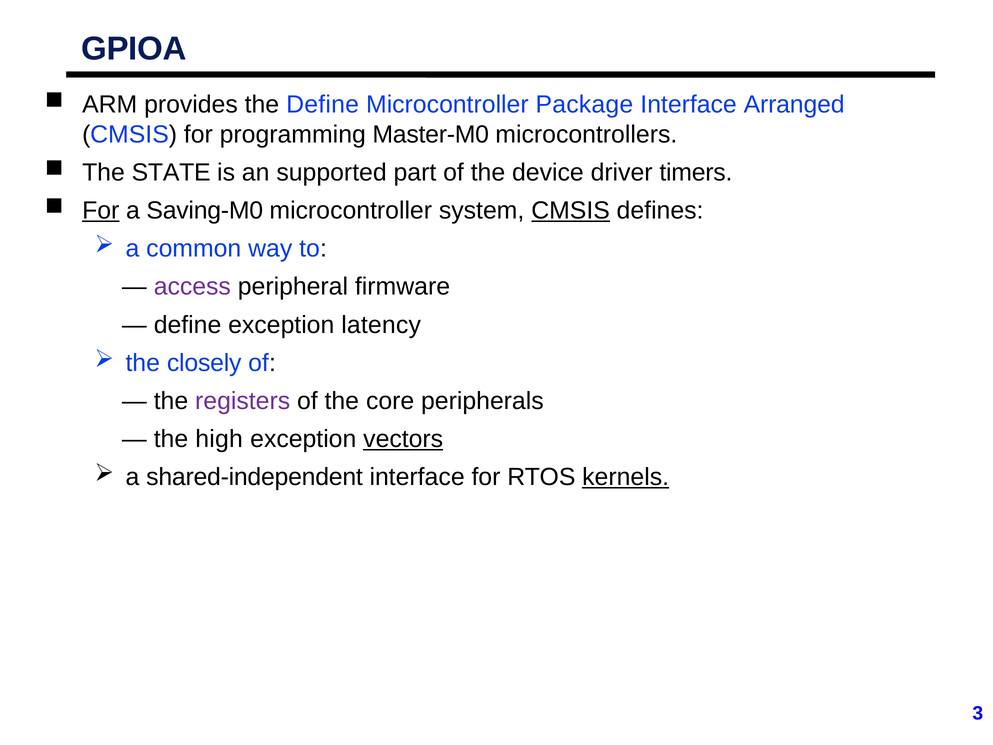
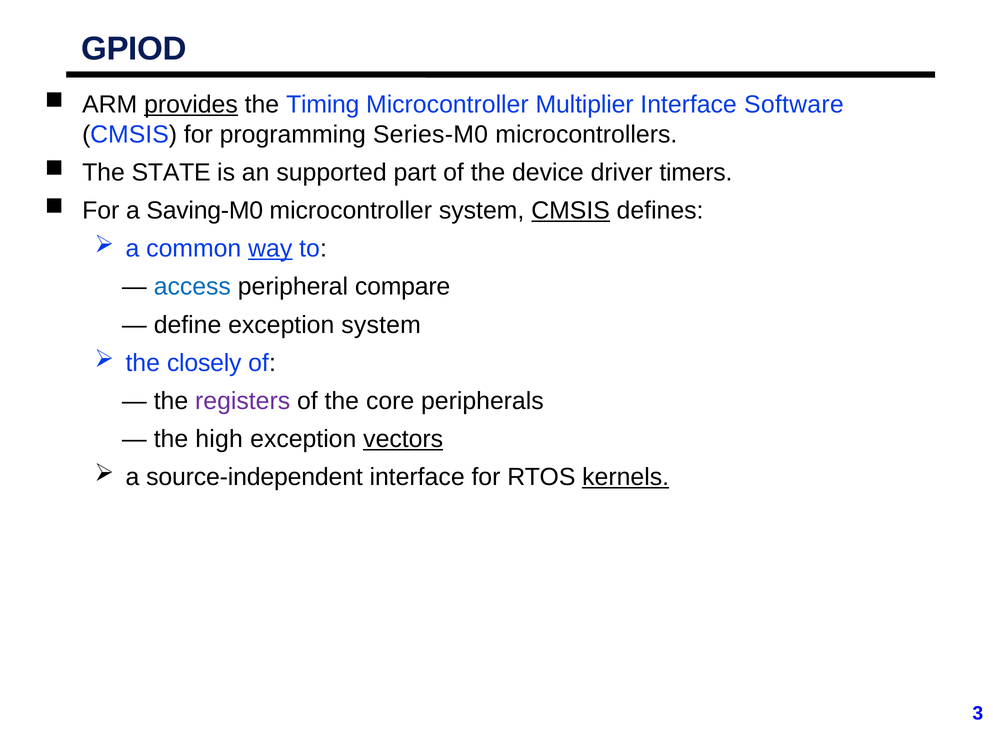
GPIOA: GPIOA -> GPIOD (134, 49)
provides underline: none -> present (191, 105)
the Define: Define -> Timing (323, 105)
Package: Package -> Multiplier (585, 105)
Arranged: Arranged -> Software (794, 105)
Master-M0: Master-M0 -> Series-M0 (430, 134)
For underline: present -> none (101, 210)
way underline: none -> present (270, 249)
access colour: purple -> blue (192, 287)
firmware: firmware -> compare (403, 287)
exception latency: latency -> system (381, 325)
shared-independent: shared-independent -> source-independent (254, 477)
